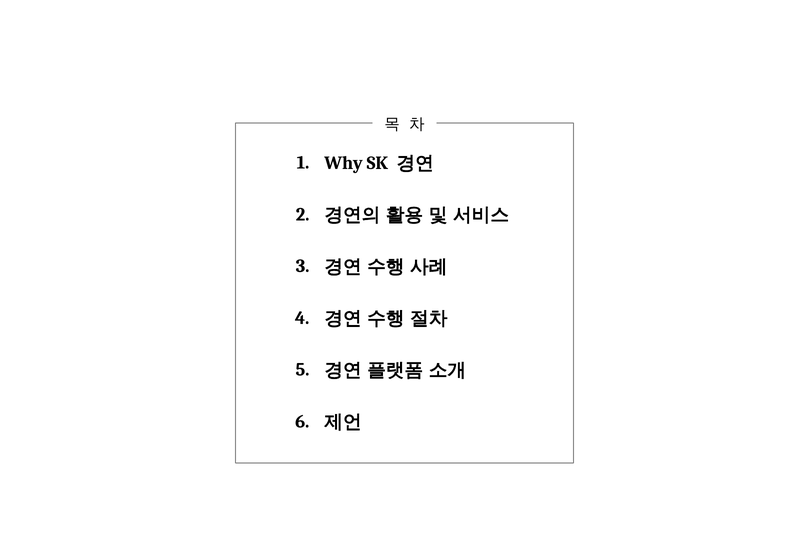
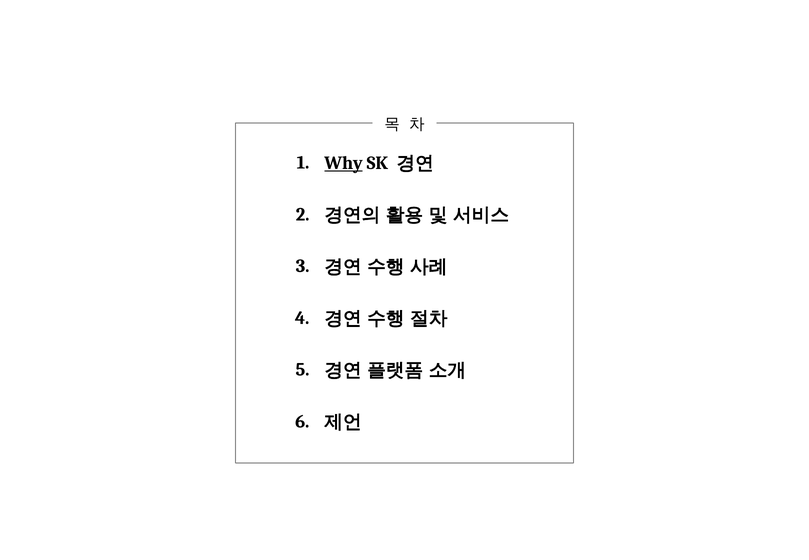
Why underline: none -> present (344, 163)
